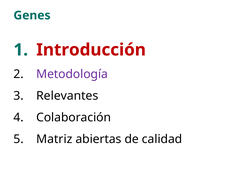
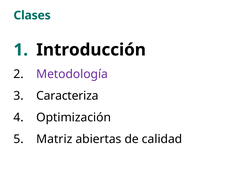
Genes: Genes -> Clases (32, 15)
Introducción colour: red -> black (91, 50)
Relevantes: Relevantes -> Caracteriza (67, 96)
Colaboración: Colaboración -> Optimización (74, 118)
